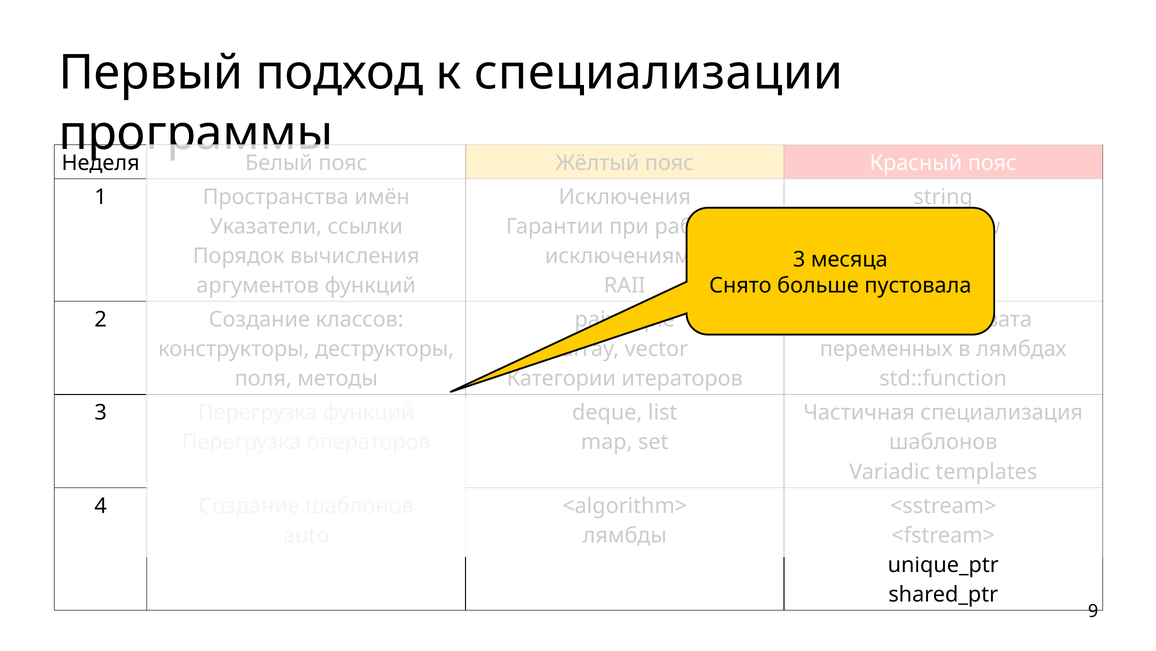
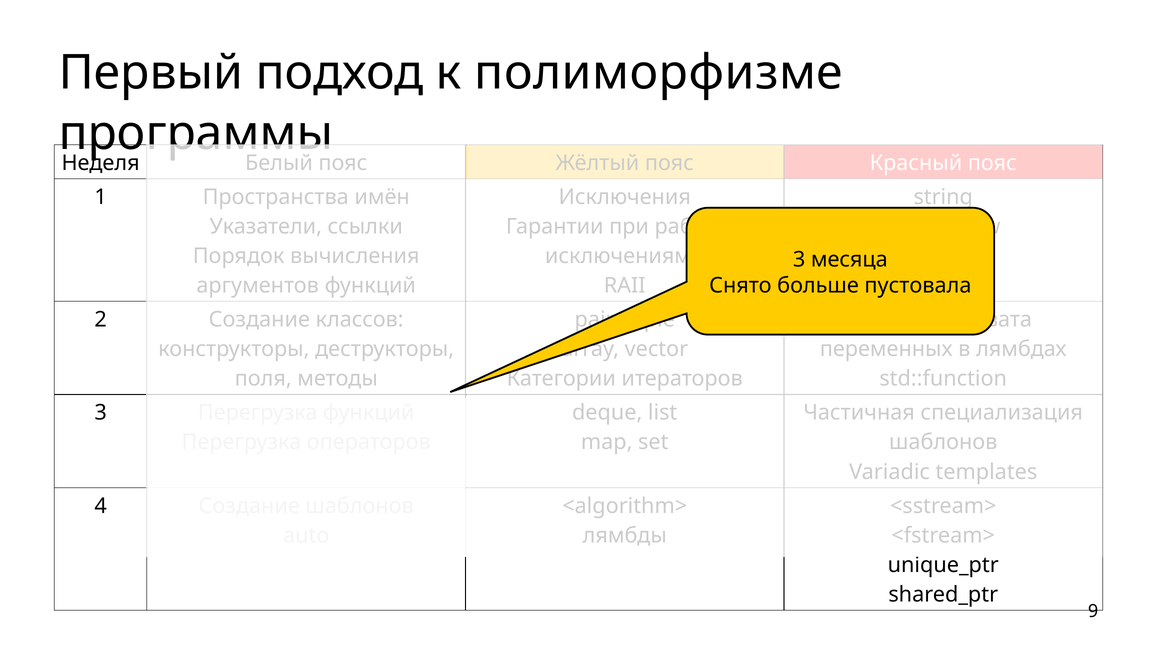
специализации: специализации -> полиморфизме (659, 73)
